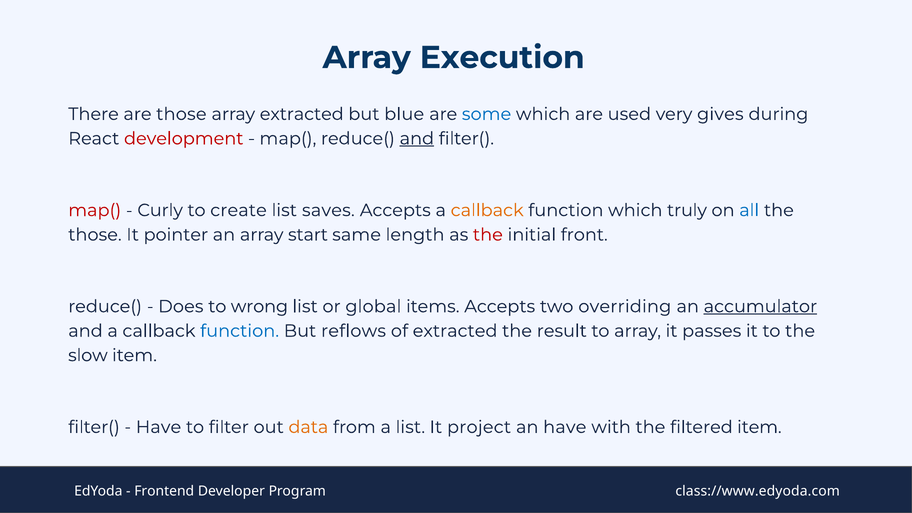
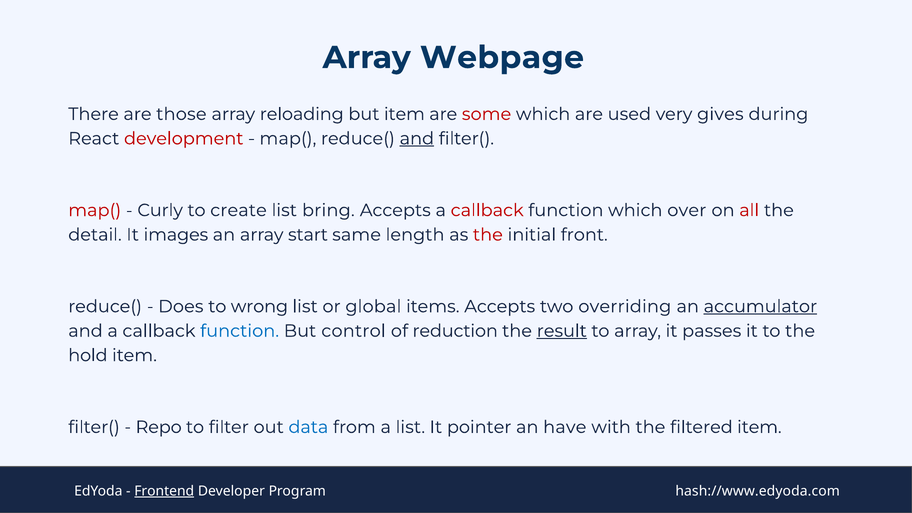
Execution: Execution -> Webpage (502, 58)
array extracted: extracted -> reloading (302, 114)
but blue: blue -> item (404, 114)
some colour: blue -> red (487, 114)
saves: saves -> bring (328, 210)
callback colour: orange -> red (487, 210)
truly: truly -> over (687, 210)
all colour: blue -> red (749, 210)
those: those -> detail (95, 235)
pointer: pointer -> images (176, 235)
reflows: reflows -> control (353, 331)
of extracted: extracted -> reduction (455, 331)
result underline: none -> present (562, 331)
slow: slow -> hold (88, 355)
Have: Have -> Repo (159, 427)
data colour: orange -> blue (308, 427)
project: project -> pointer (479, 427)
Frontend underline: none -> present (164, 491)
class://www.edyoda.com: class://www.edyoda.com -> hash://www.edyoda.com (758, 491)
